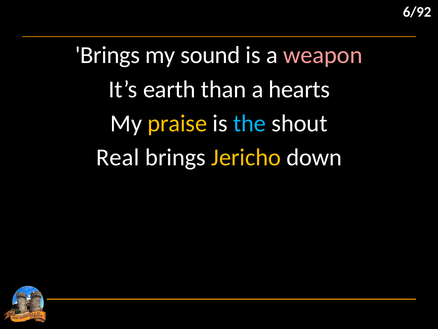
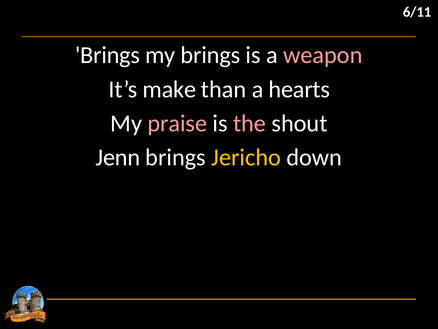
6/92: 6/92 -> 6/11 (417, 12)
my sound: sound -> brings (210, 55)
earth: earth -> make (169, 89)
praise colour: yellow -> pink (177, 123)
the colour: light blue -> pink (250, 123)
Real: Real -> Jenn (118, 157)
